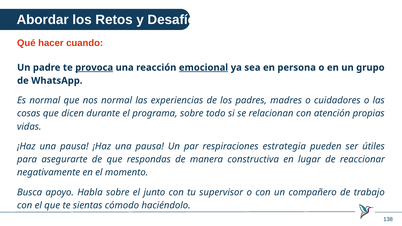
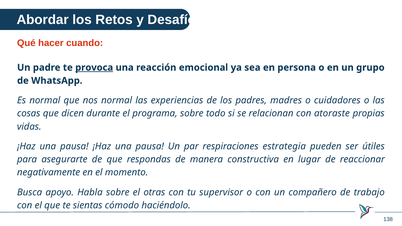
emocional underline: present -> none (204, 68)
atención: atención -> atoraste (332, 114)
junto: junto -> otras (154, 192)
